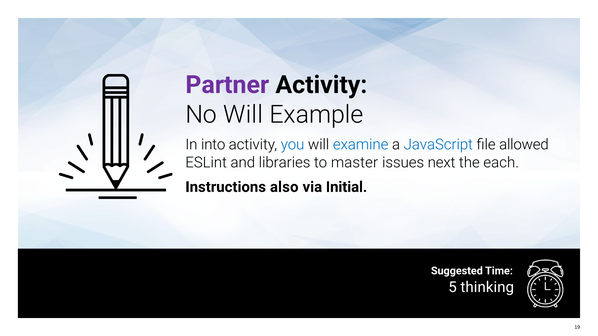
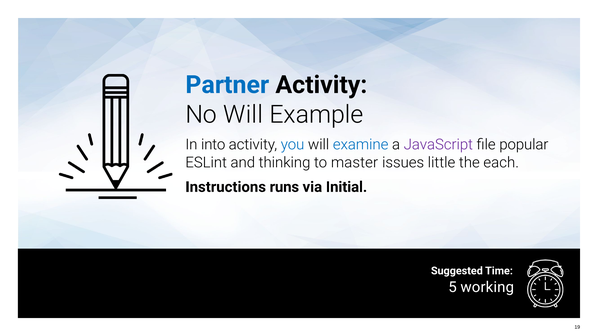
Partner colour: purple -> blue (227, 85)
JavaScript colour: blue -> purple (438, 145)
allowed: allowed -> popular (524, 145)
libraries: libraries -> thinking (285, 163)
next: next -> little (442, 163)
also: also -> runs (284, 187)
thinking: thinking -> working (487, 288)
